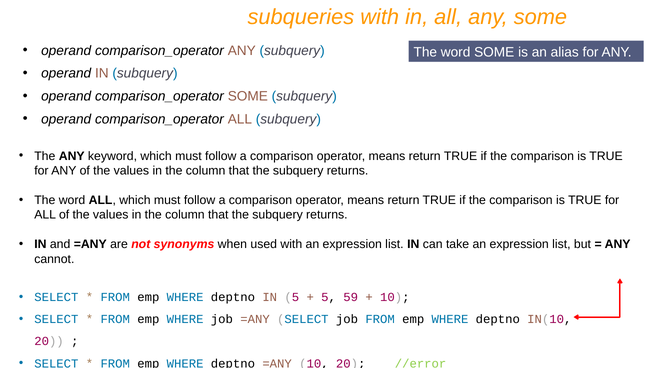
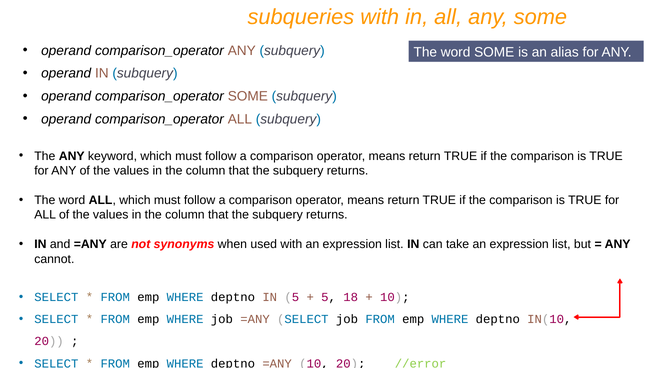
59: 59 -> 18 (351, 297)
